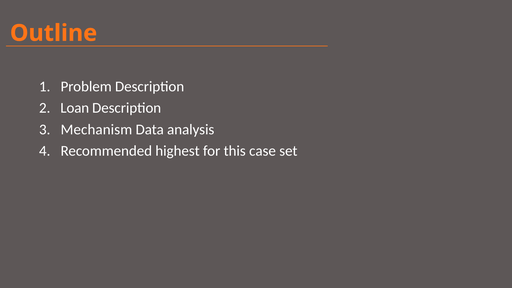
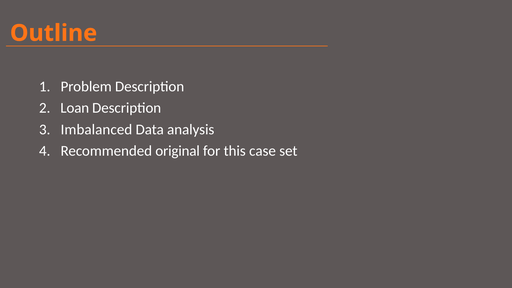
Mechanism: Mechanism -> Imbalanced (96, 130)
highest: highest -> original (178, 151)
